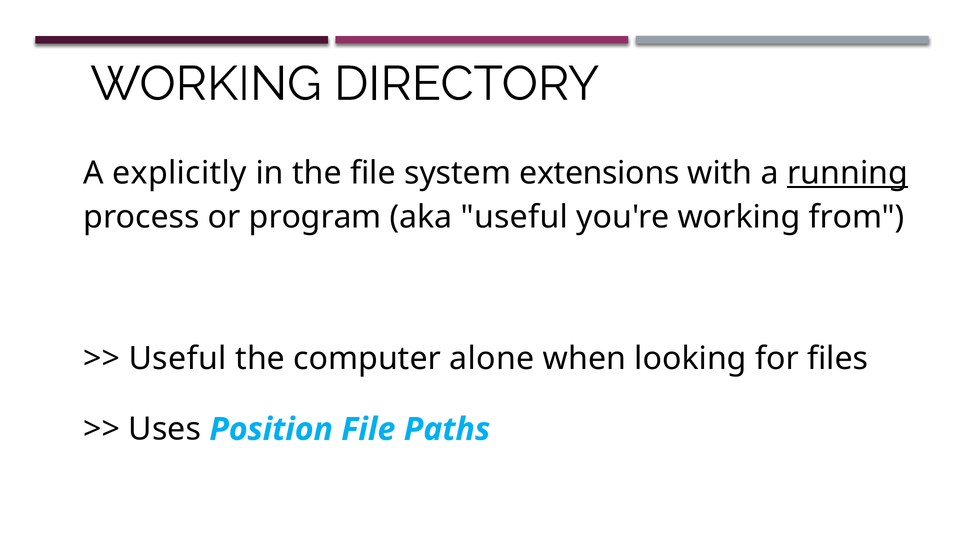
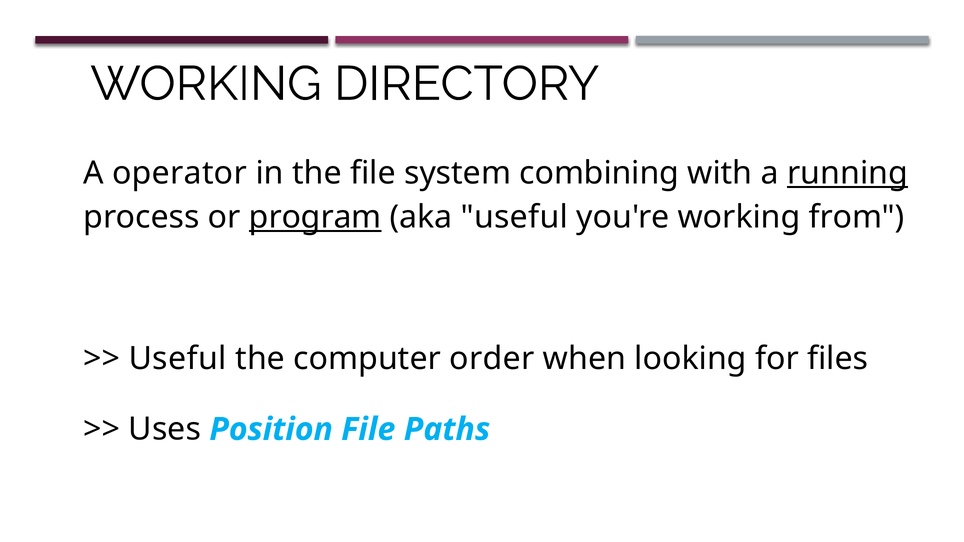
explicitly: explicitly -> operator (180, 173)
extensions: extensions -> combining (599, 173)
program underline: none -> present (315, 217)
alone: alone -> order (492, 359)
